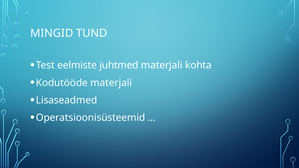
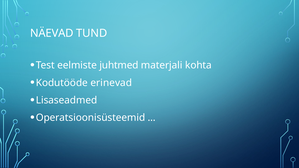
MINGID: MINGID -> NÄEVAD (52, 33)
Kodutööde materjali: materjali -> erinevad (111, 83)
